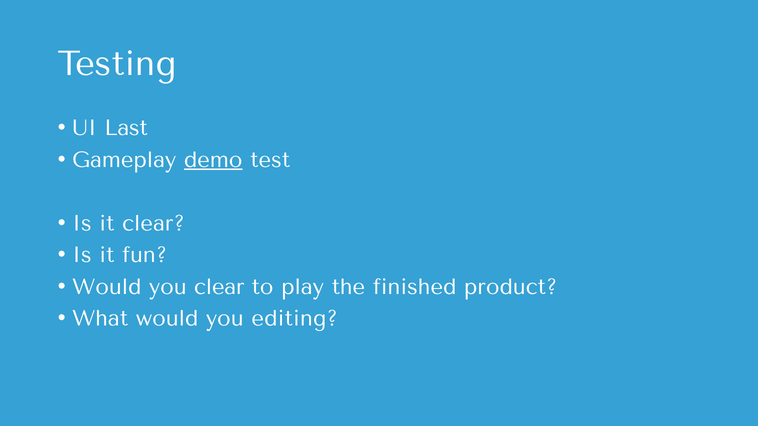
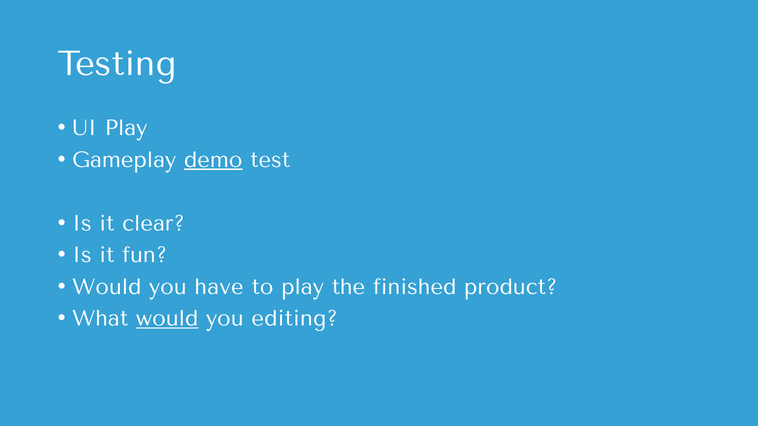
UI Last: Last -> Play (126, 128)
you clear: clear -> have (219, 287)
would underline: none -> present (167, 319)
